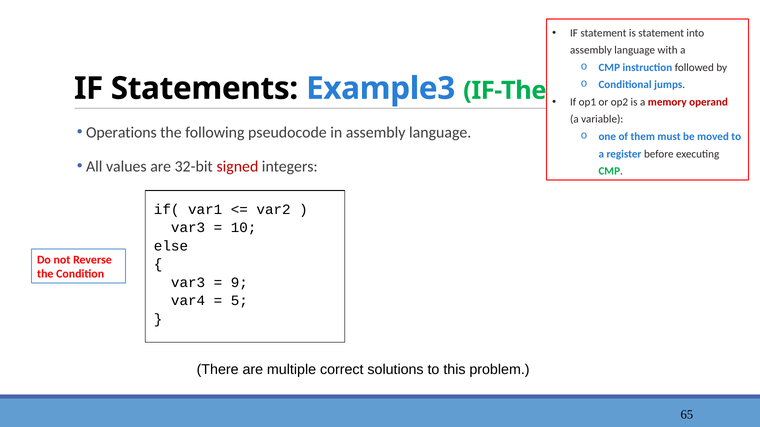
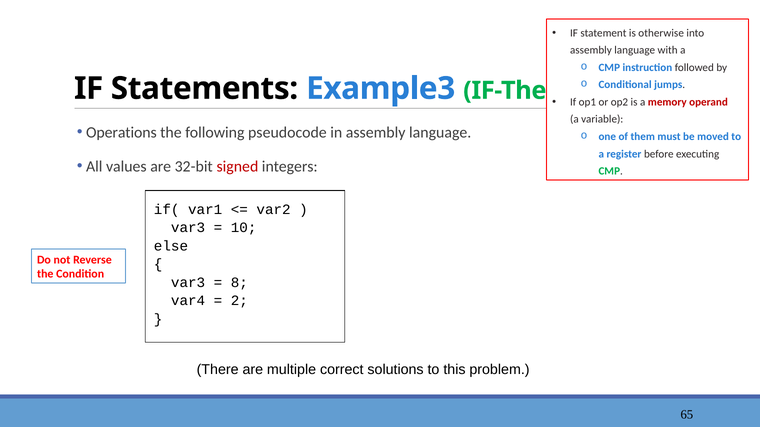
is statement: statement -> otherwise (661, 33)
9: 9 -> 8 (239, 283)
5: 5 -> 2 (239, 301)
